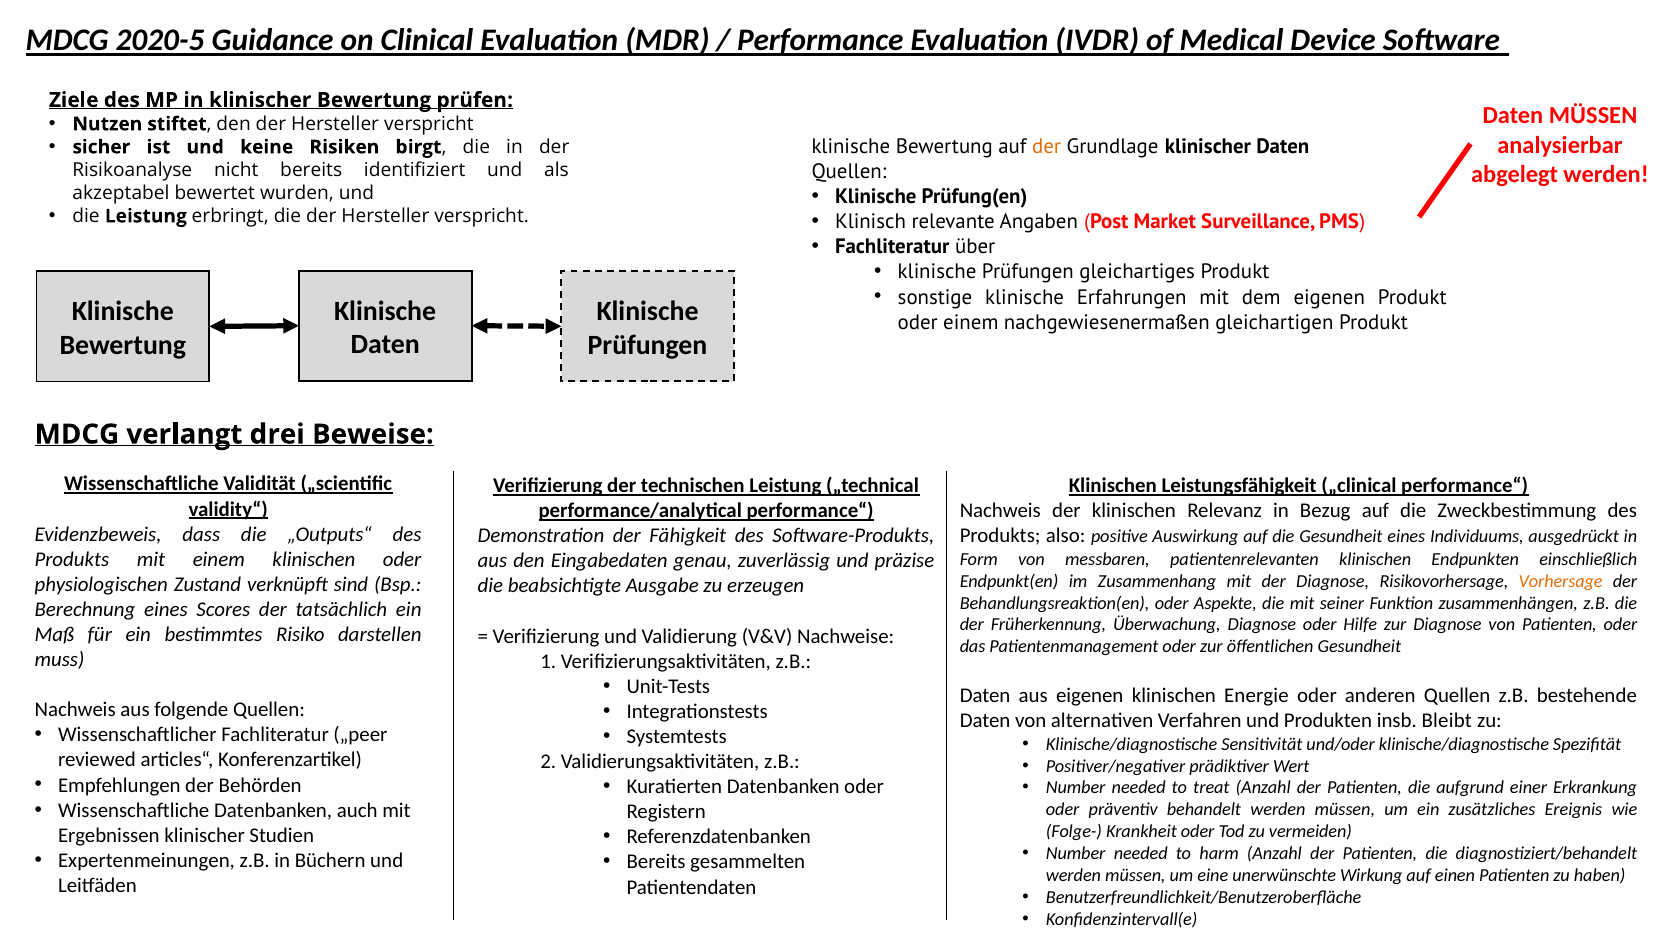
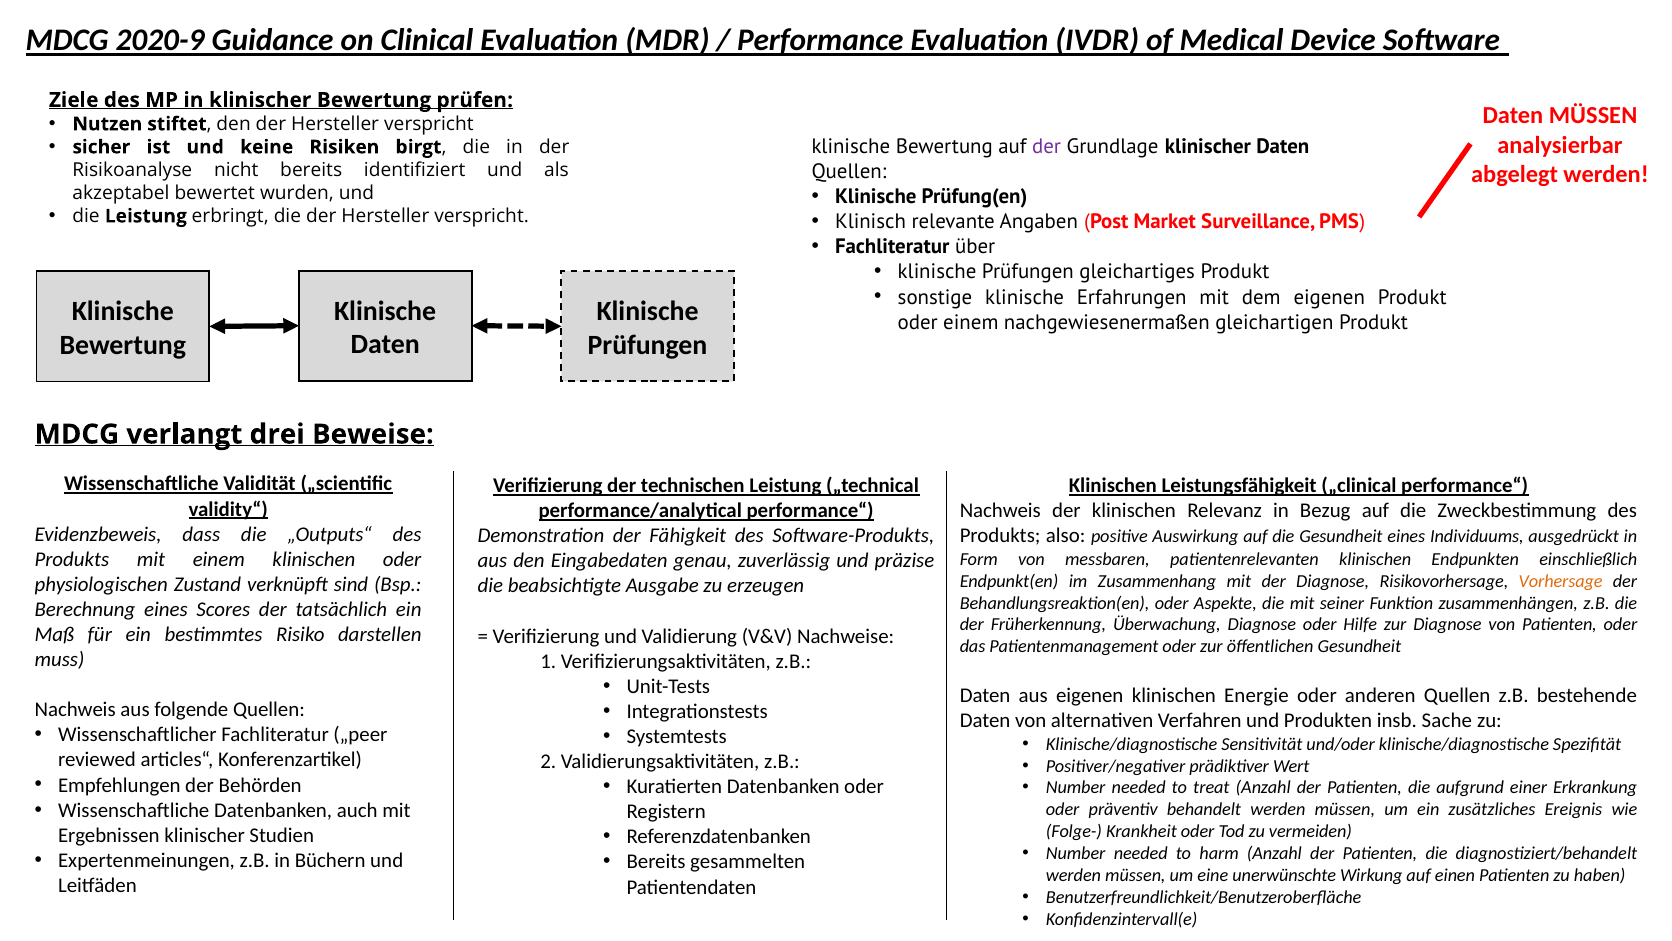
2020-5: 2020-5 -> 2020-9 (160, 40)
der colour: orange -> purple (1047, 146)
Bleibt: Bleibt -> Sache (1447, 720)
